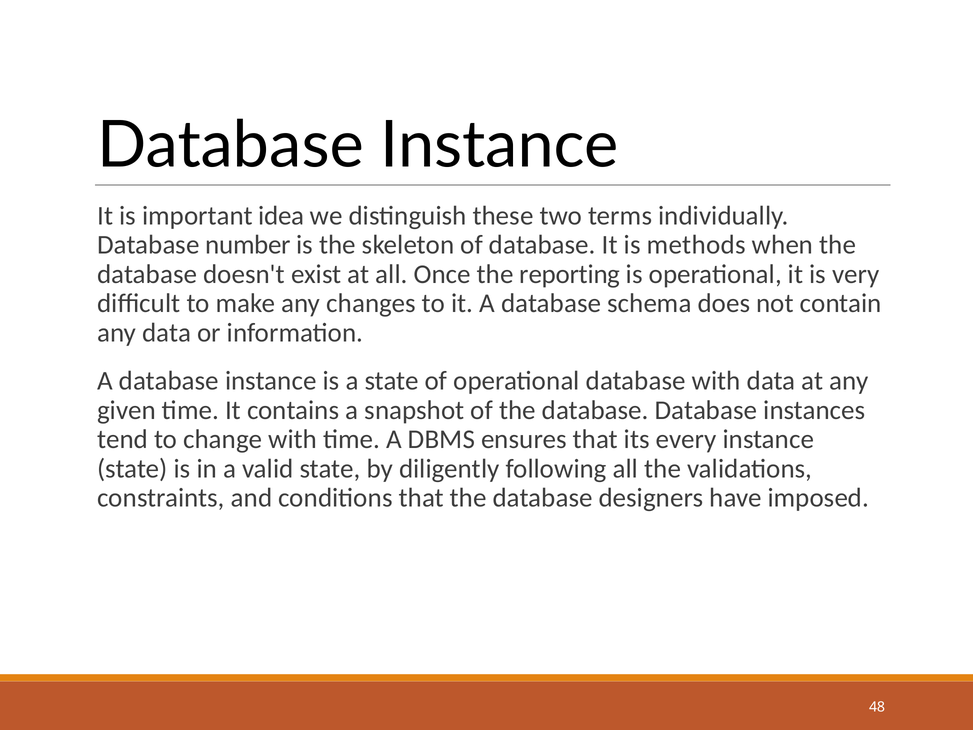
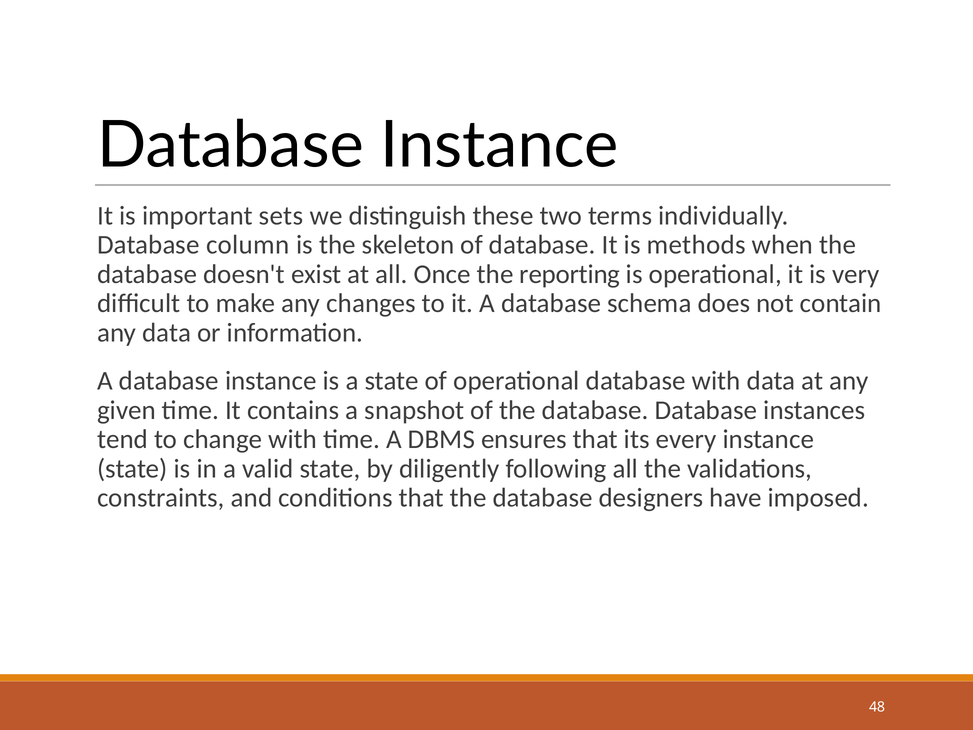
idea: idea -> sets (281, 216)
number: number -> column (248, 245)
